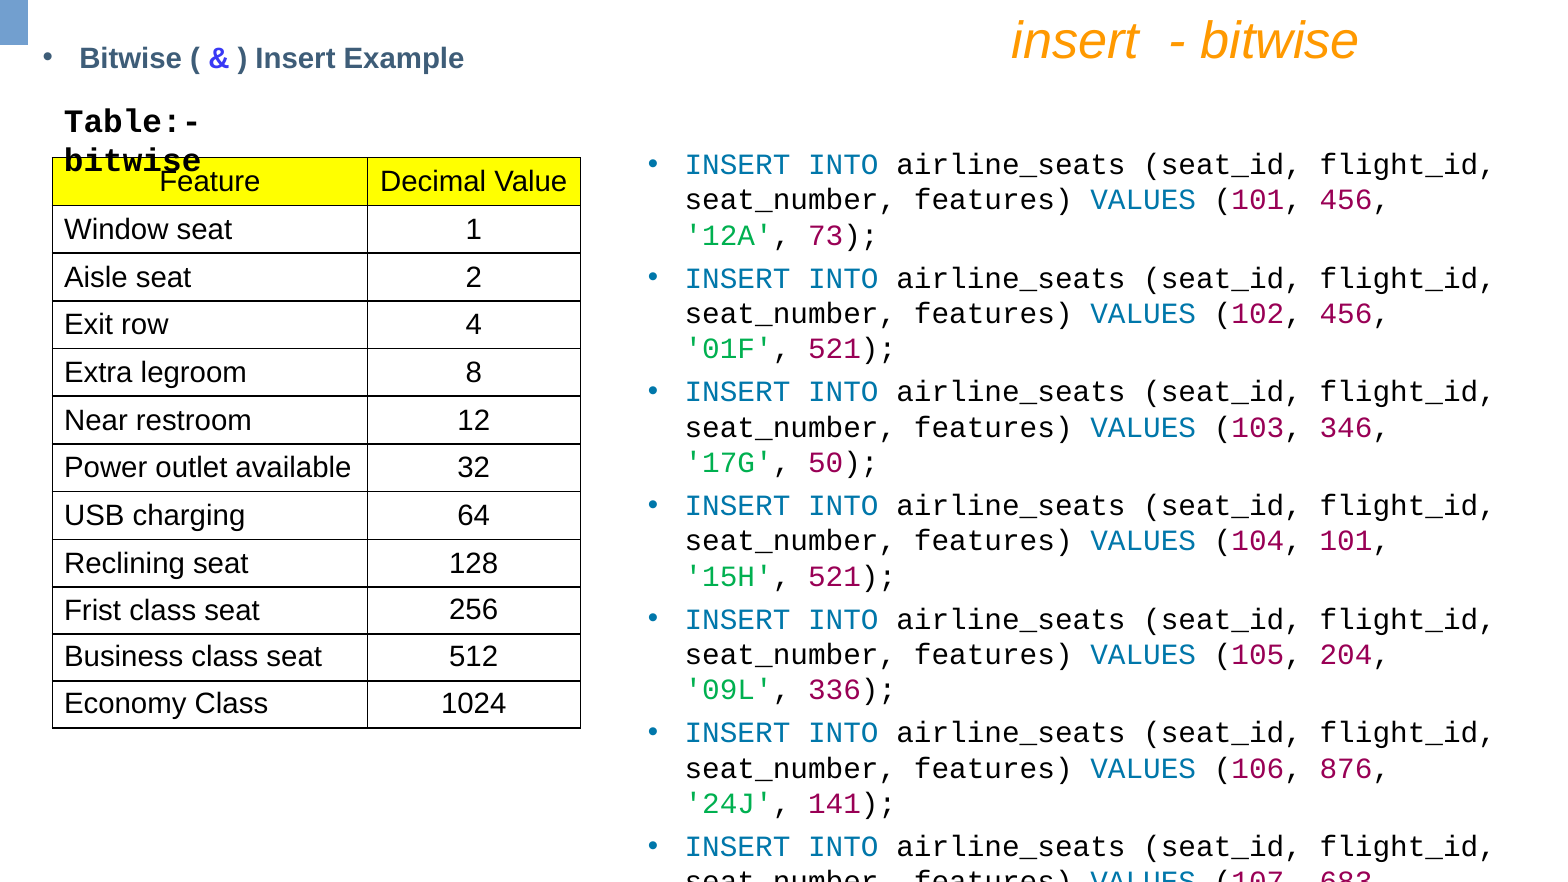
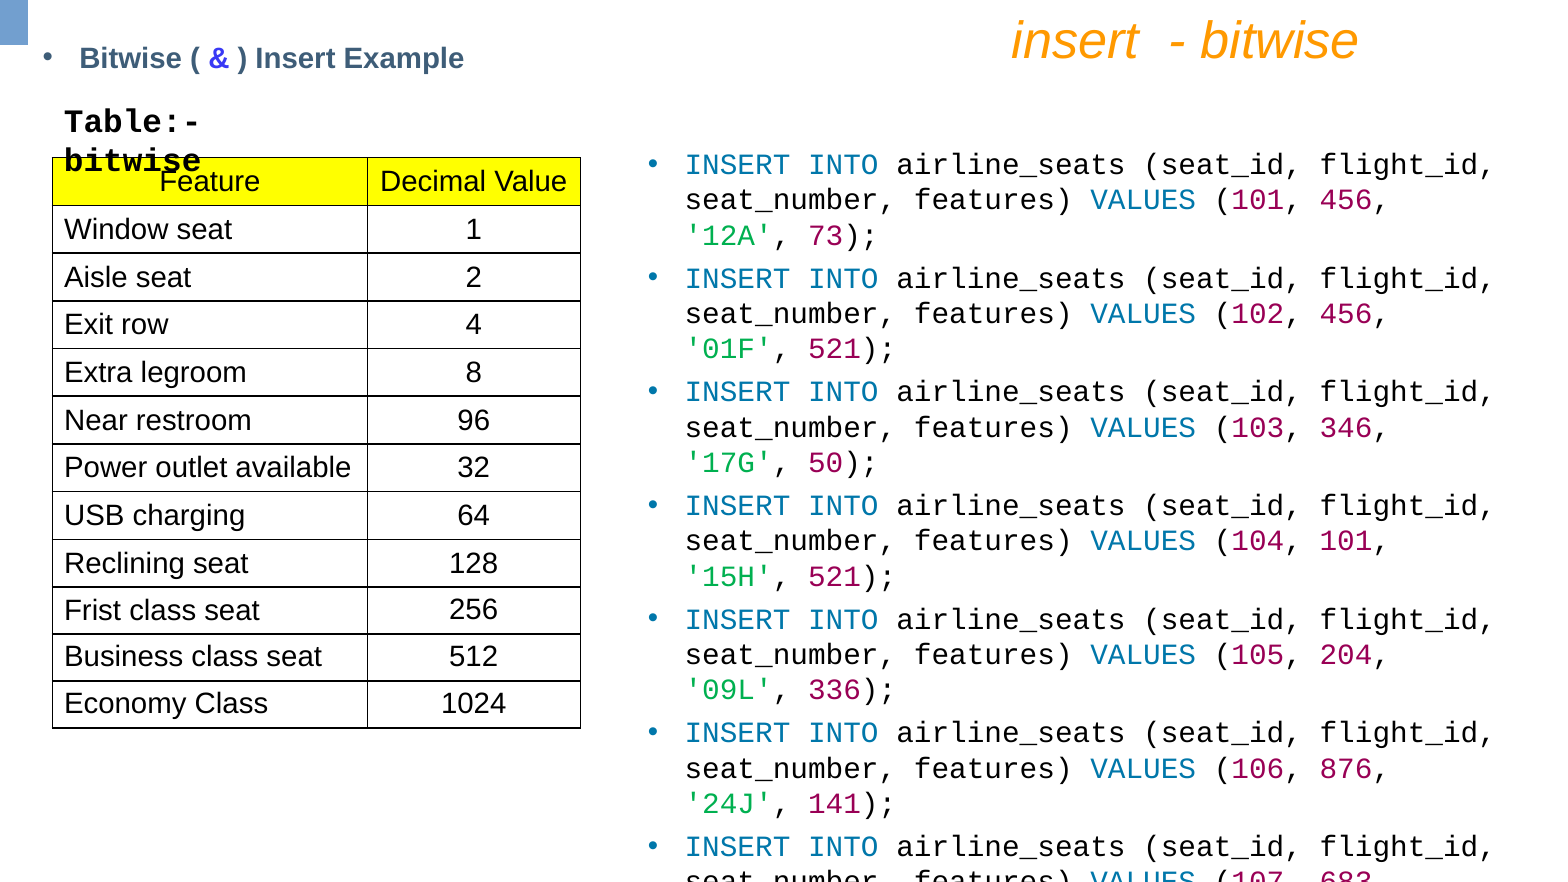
12: 12 -> 96 (474, 421)
